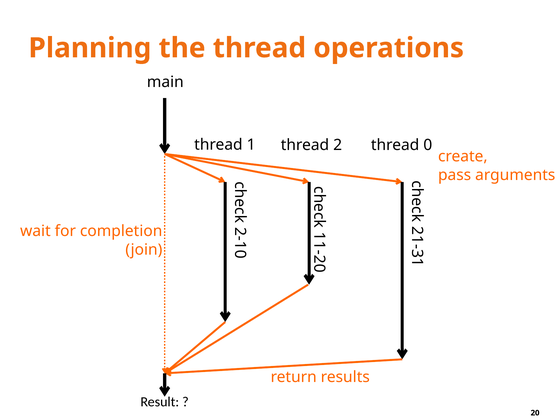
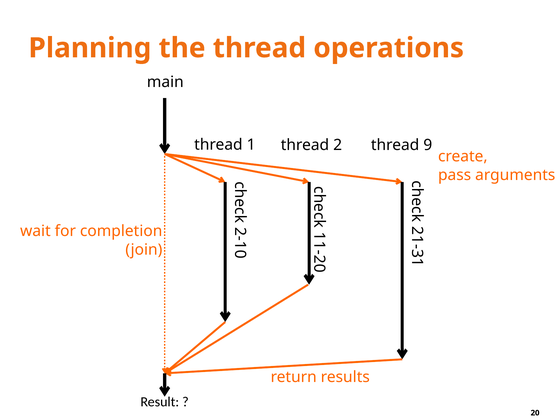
thread 0: 0 -> 9 (428, 145)
